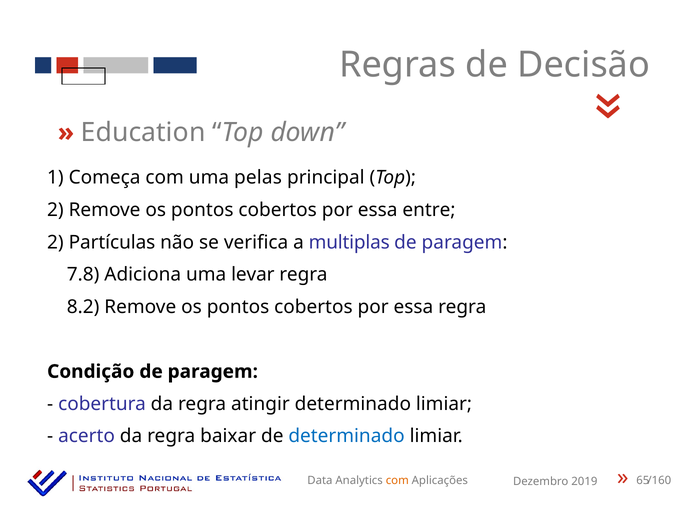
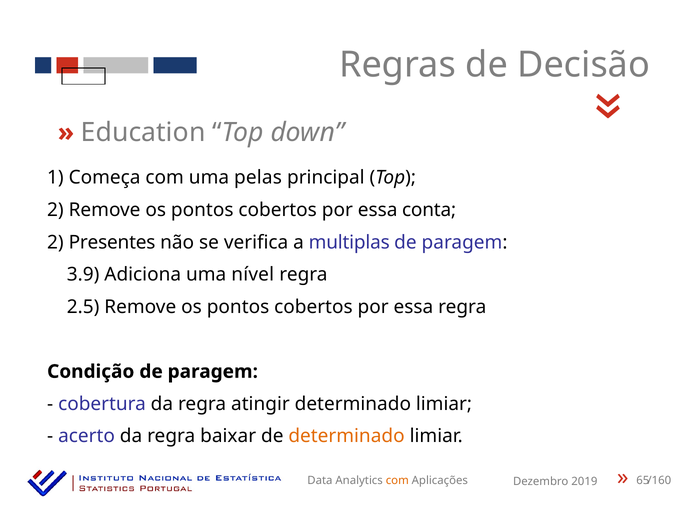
entre: entre -> conta (429, 210)
Partículas: Partículas -> Presentes (112, 242)
7.8: 7.8 -> 3.9 (83, 275)
levar: levar -> nível (253, 275)
8.2: 8.2 -> 2.5 (83, 307)
determinado colour: blue -> orange (347, 436)
